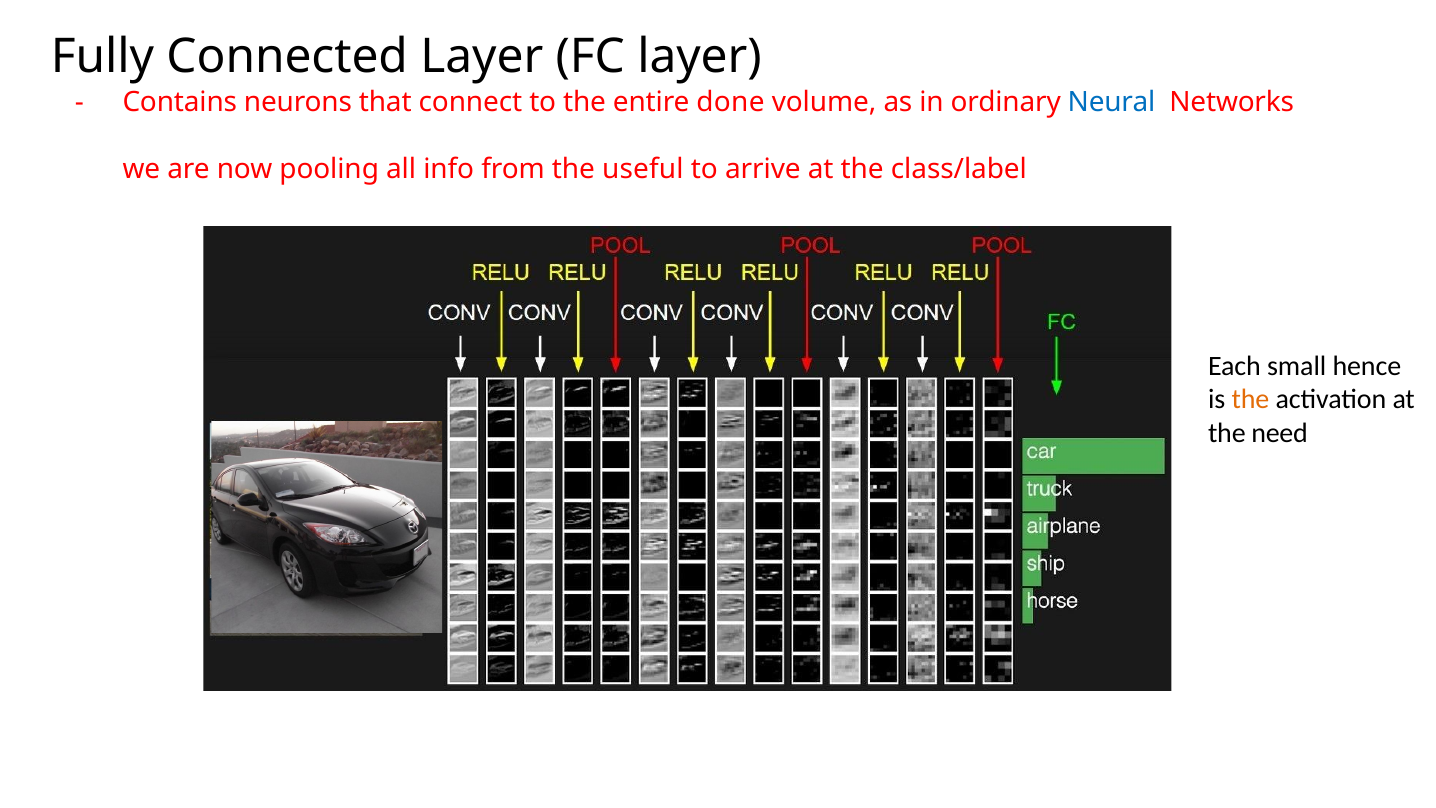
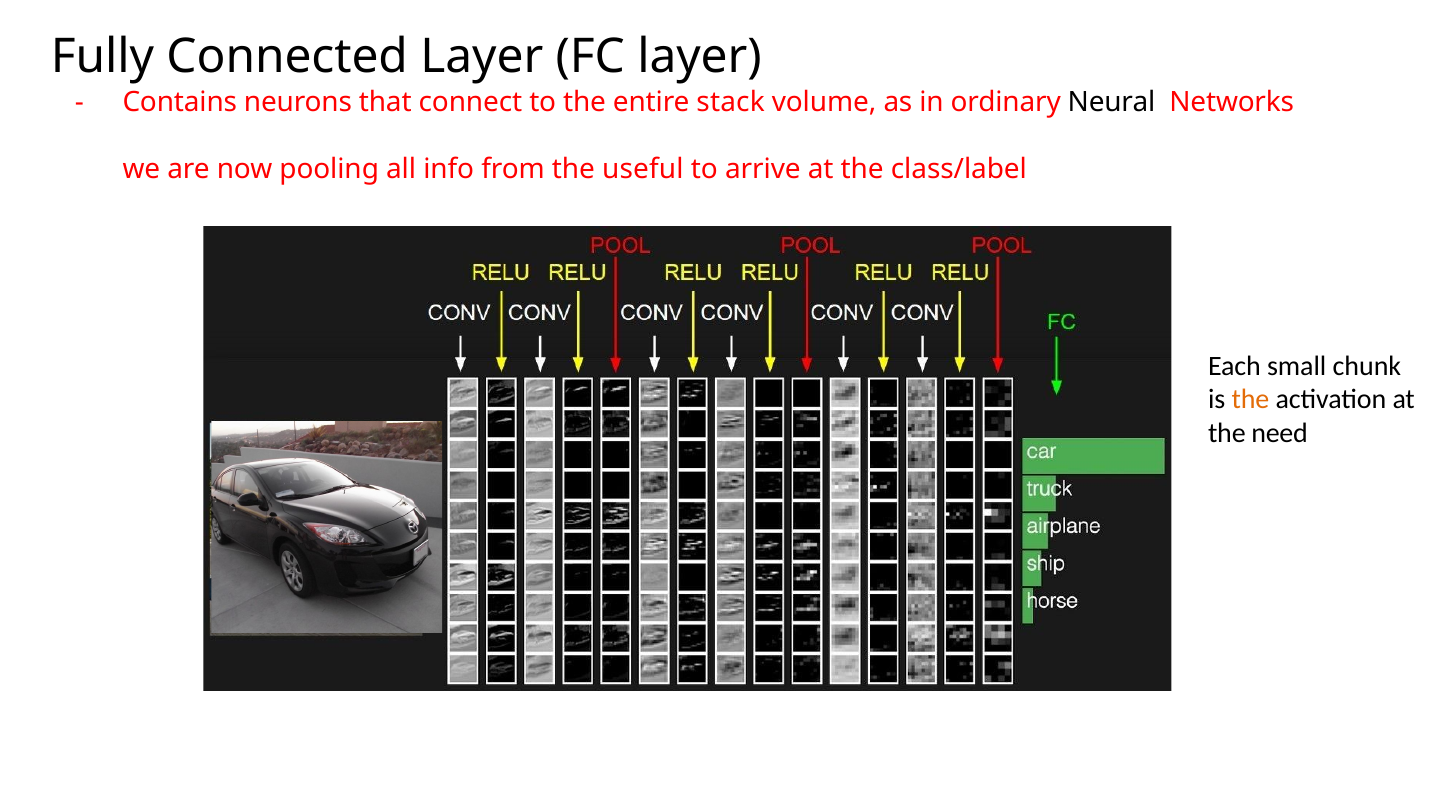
done: done -> stack (731, 102)
Neural colour: blue -> black (1112, 102)
hence: hence -> chunk (1367, 366)
